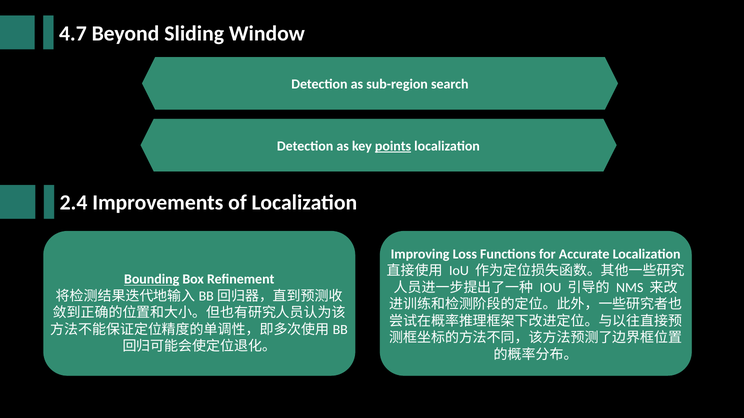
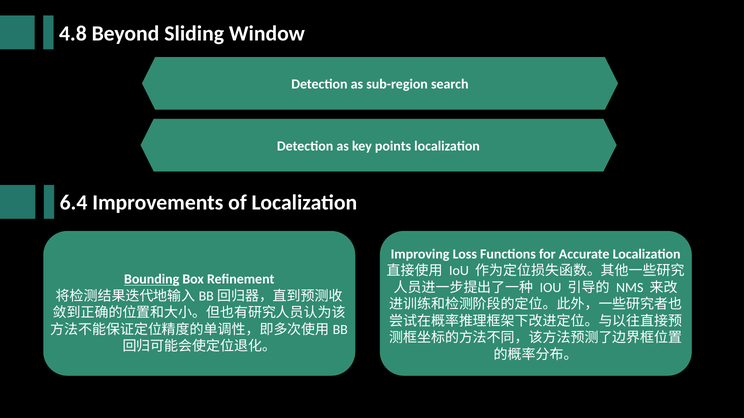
4.7: 4.7 -> 4.8 (73, 33)
points underline: present -> none (393, 146)
2.4: 2.4 -> 6.4 (74, 203)
